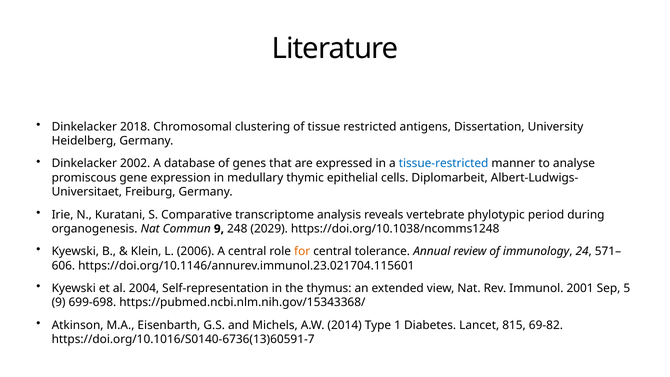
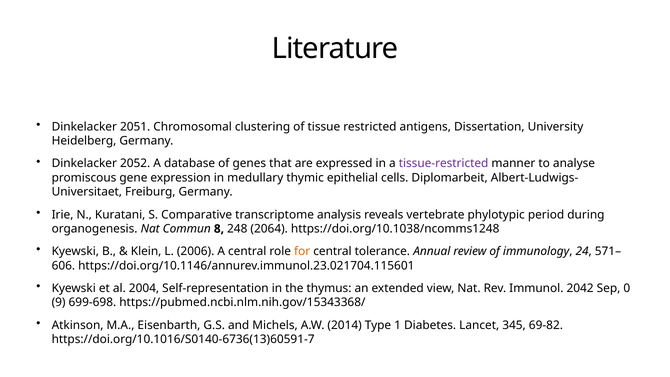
2018: 2018 -> 2051 (135, 127)
2002: 2002 -> 2052 (135, 163)
tissue-restricted colour: blue -> purple (444, 163)
Commun 9: 9 -> 8 (219, 229)
2029: 2029 -> 2064 (269, 229)
2001: 2001 -> 2042 (580, 288)
5: 5 -> 0 (627, 288)
815: 815 -> 345 (514, 325)
